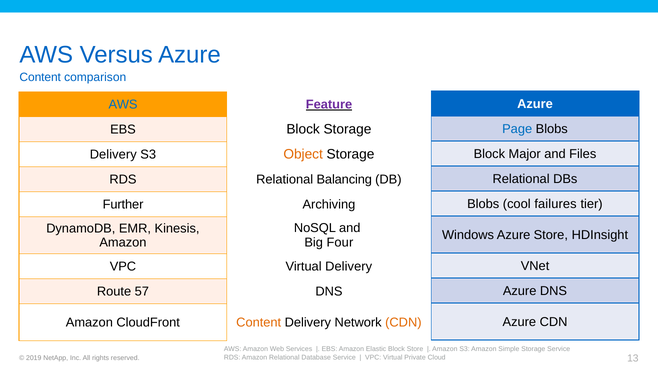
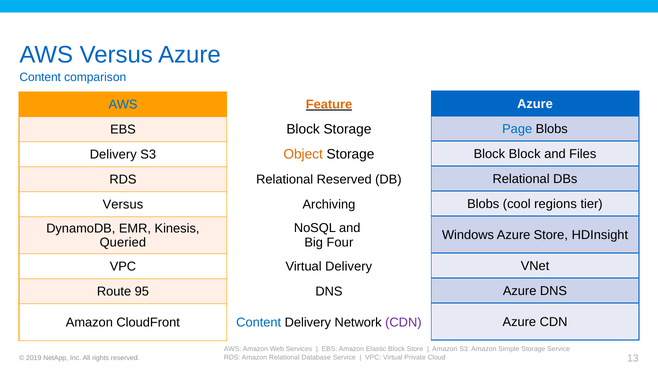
Feature colour: purple -> orange (329, 104)
Block Major: Major -> Block (525, 154)
Relational Balancing: Balancing -> Reserved (344, 179)
failures: failures -> regions (556, 204)
Further: Further -> Versus (123, 204)
Amazon: Amazon -> Queried (123, 243)
57: 57 -> 95 (142, 291)
Content colour: orange -> blue (259, 322)
CDN colour: orange -> purple (403, 322)
